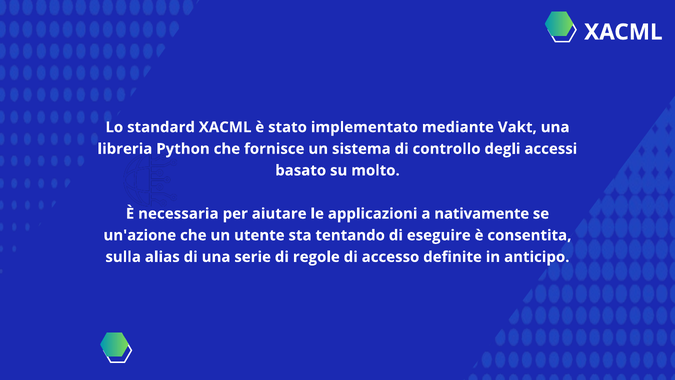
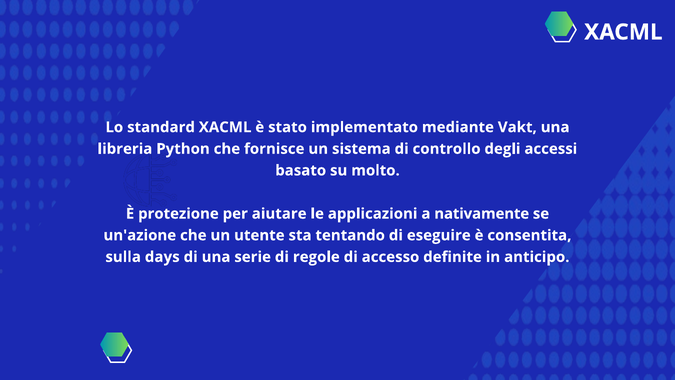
necessaria: necessaria -> protezione (178, 214)
alias: alias -> days (162, 257)
